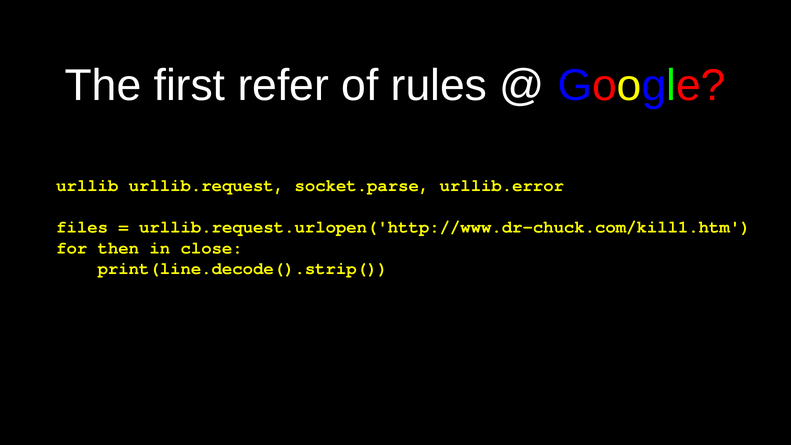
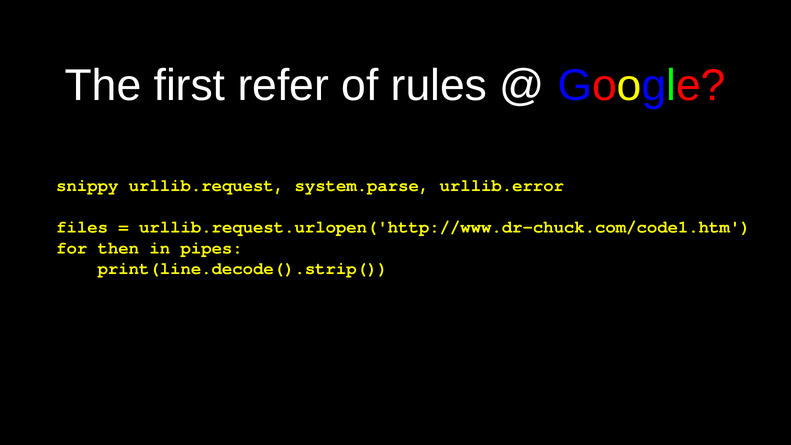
urllib: urllib -> snippy (87, 186)
socket.parse: socket.parse -> system.parse (362, 186)
urllib.request.urlopen('http://www.dr-chuck.com/kill1.htm: urllib.request.urlopen('http://www.dr-chuck.com/kill1.htm -> urllib.request.urlopen('http://www.dr-chuck.com/code1.htm (445, 227)
close: close -> pipes (212, 248)
